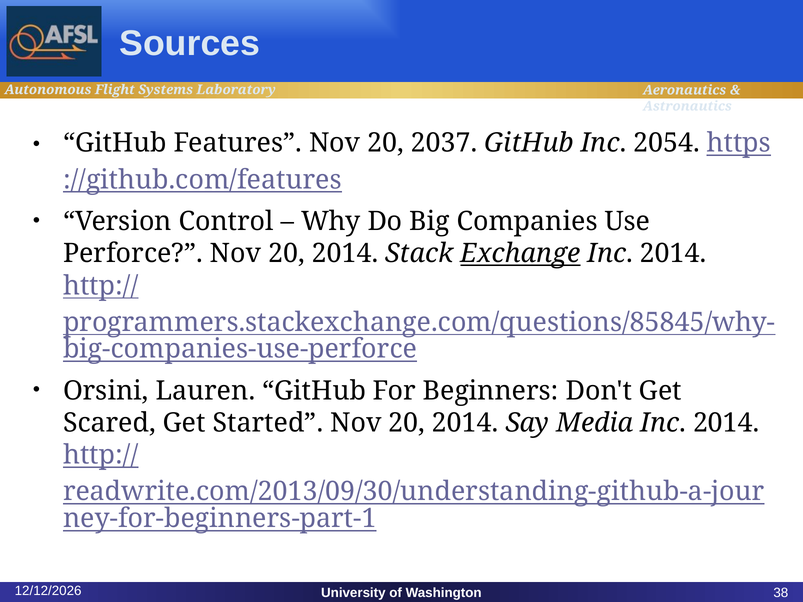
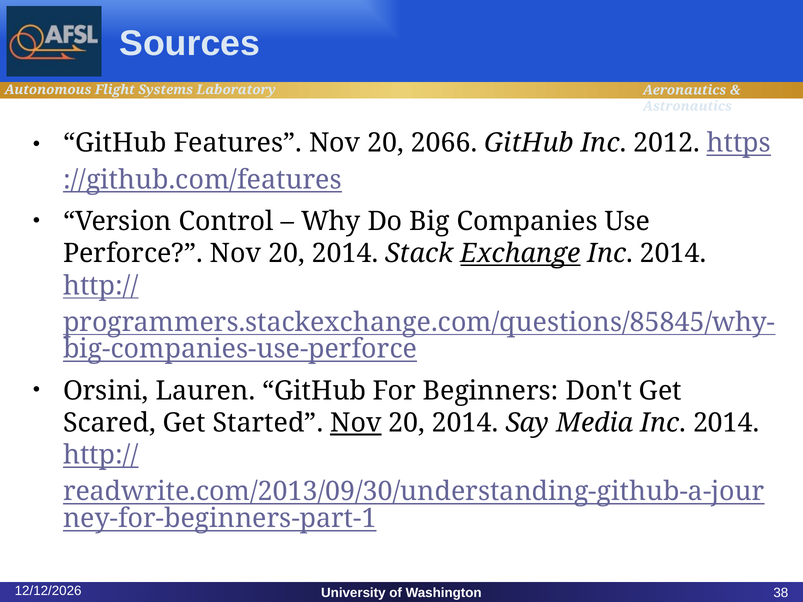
2037: 2037 -> 2066 (444, 143)
2054: 2054 -> 2012 (666, 143)
Nov underline: none -> present (356, 423)
